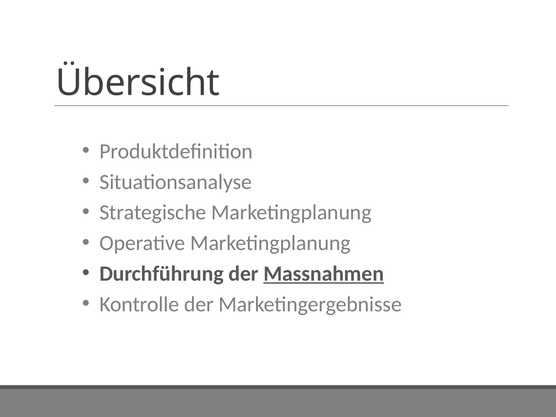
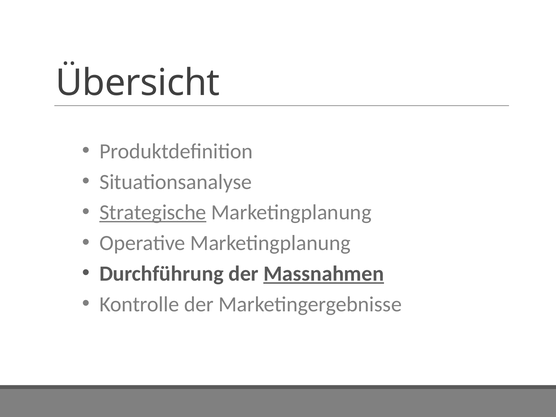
Strategische underline: none -> present (153, 212)
